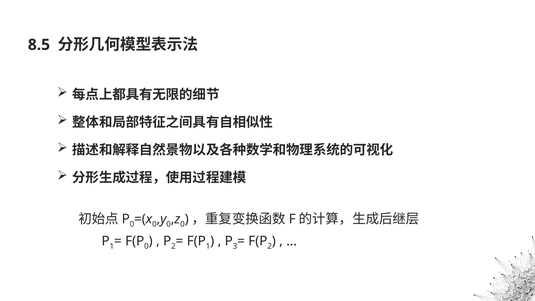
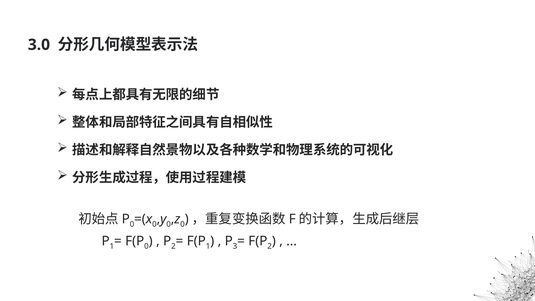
8.5: 8.5 -> 3.0 (39, 45)
